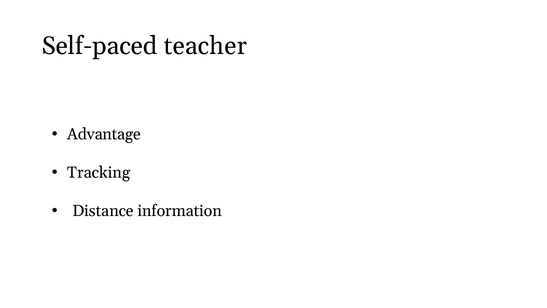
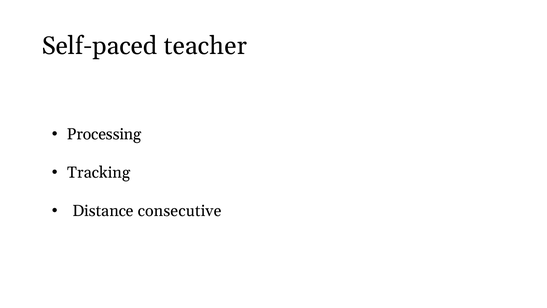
Advantage: Advantage -> Processing (104, 134)
information: information -> consecutive (180, 211)
